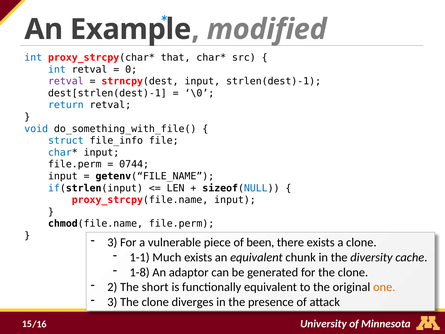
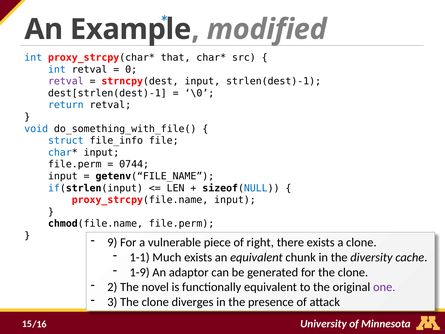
3: 3 -> 9 (112, 242)
been: been -> right (260, 242)
1-8: 1-8 -> 1-9 (140, 272)
short: short -> novel (155, 287)
one colour: orange -> purple (384, 287)
